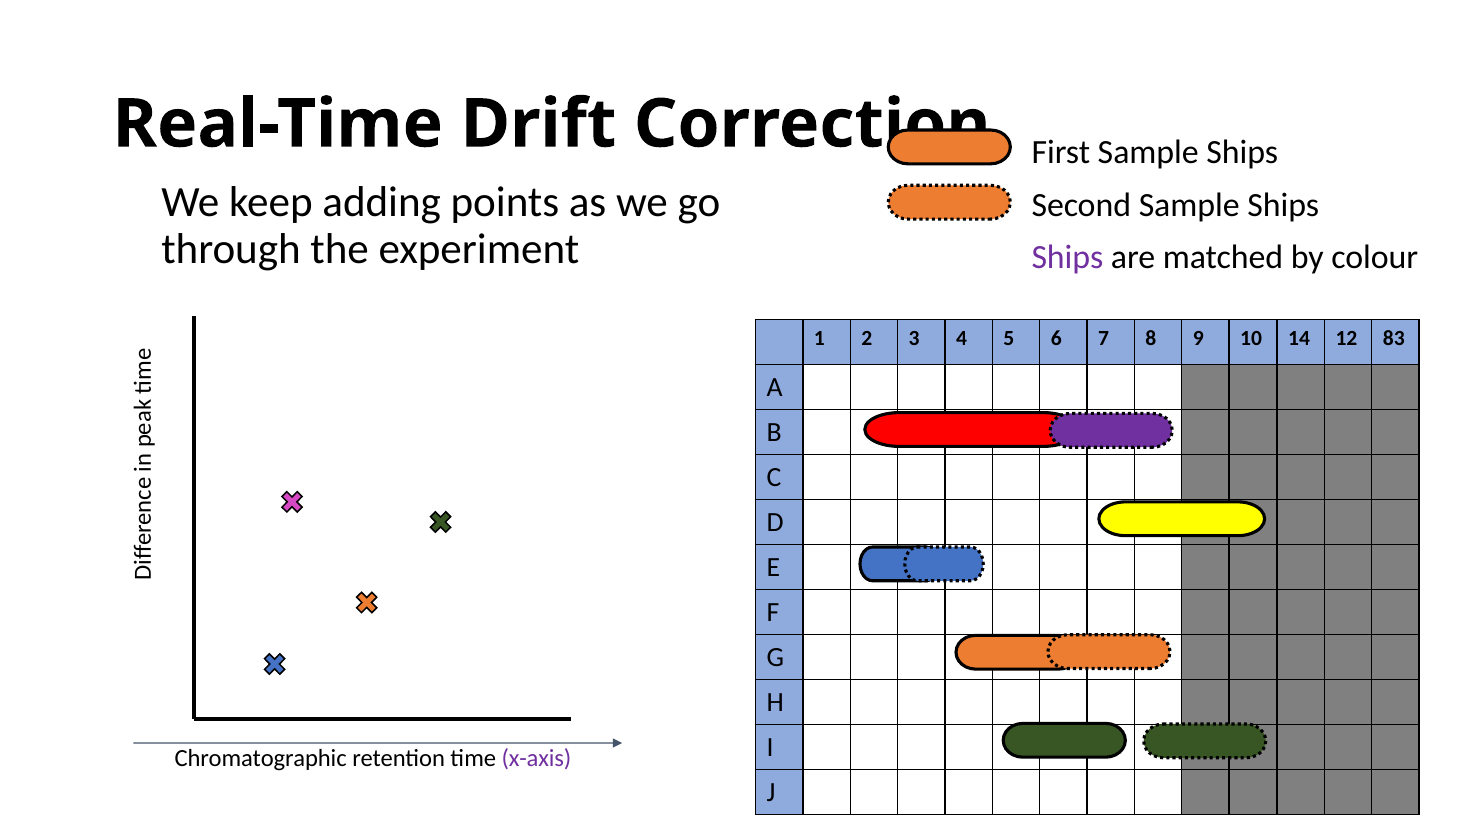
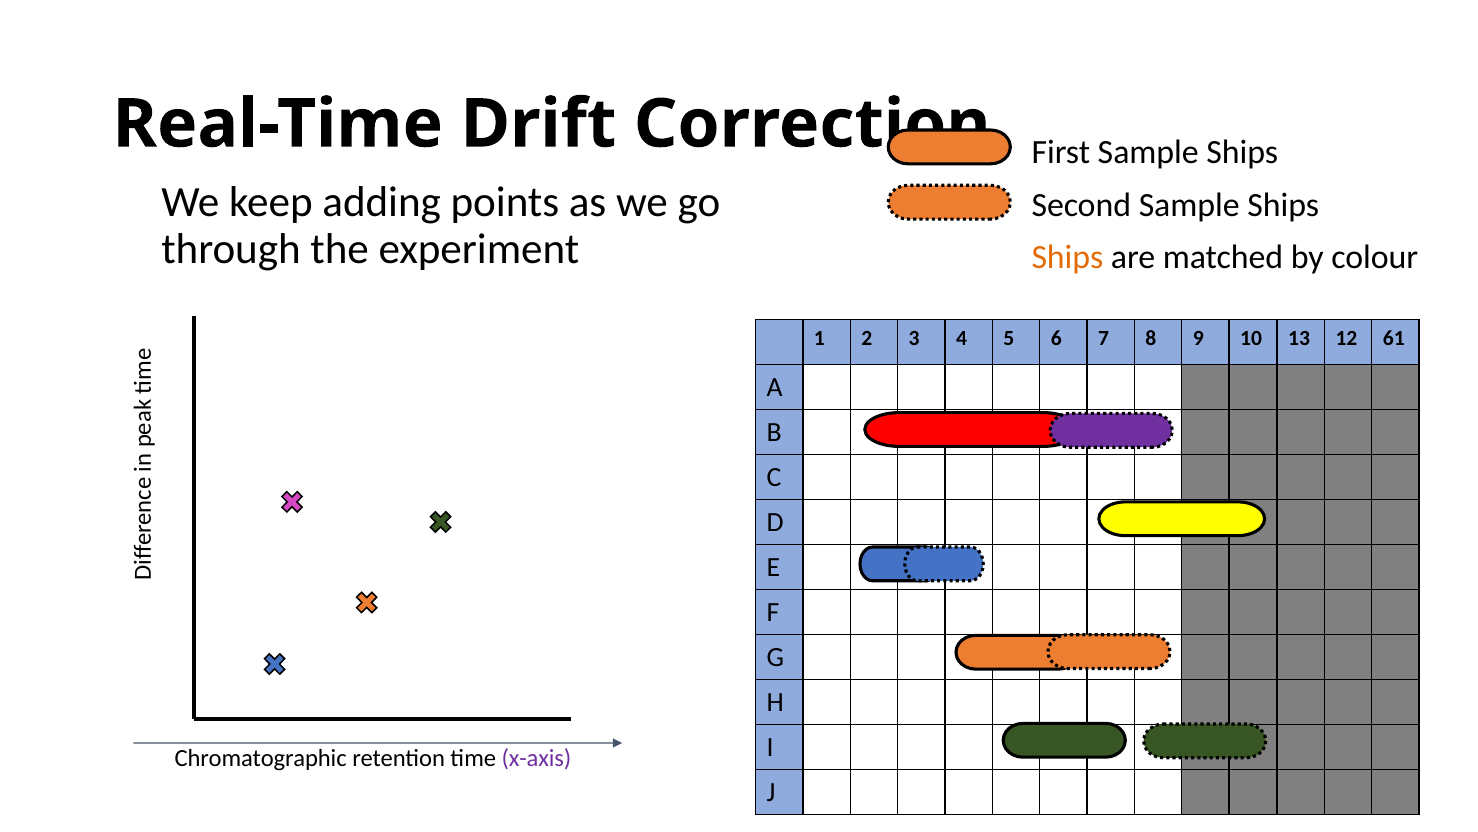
Ships colour: purple -> orange (1067, 257)
14: 14 -> 13 (1299, 338)
83: 83 -> 61 (1394, 338)
